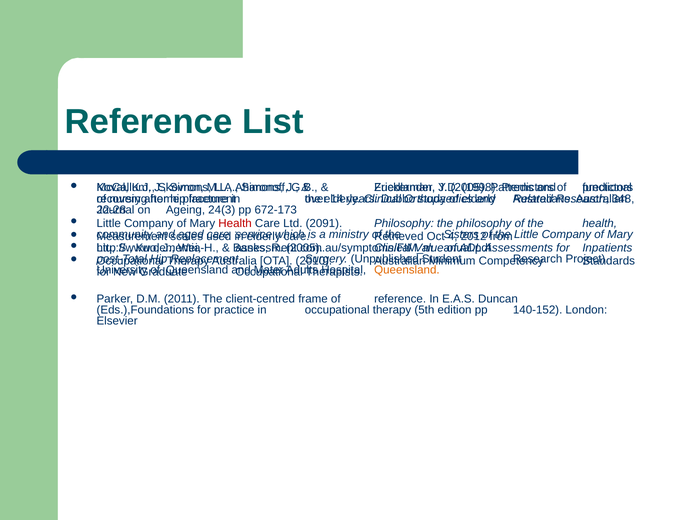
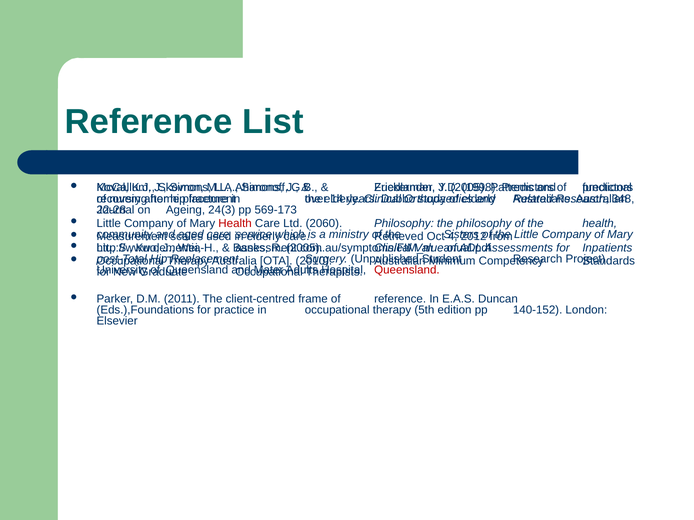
672-173: 672-173 -> 569-173 (276, 210)
2091: 2091 -> 2060 (324, 223)
Queensland colour: orange -> red (407, 270)
